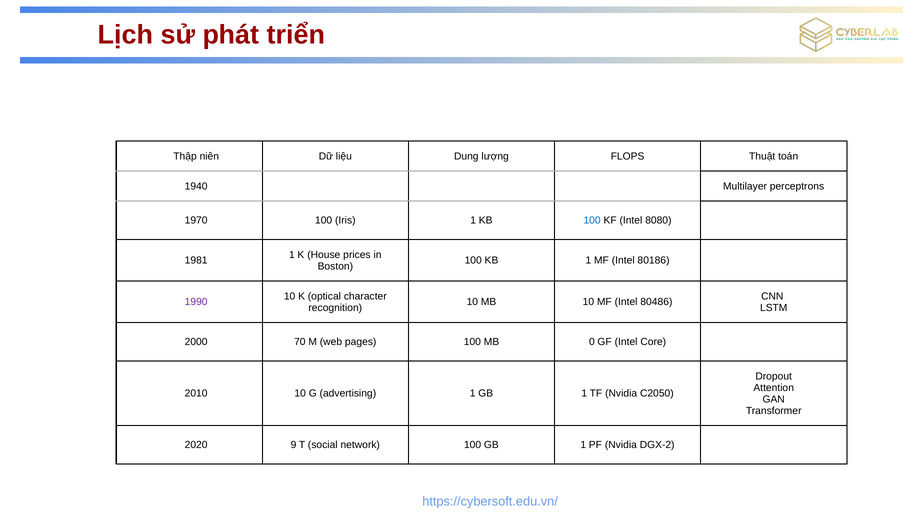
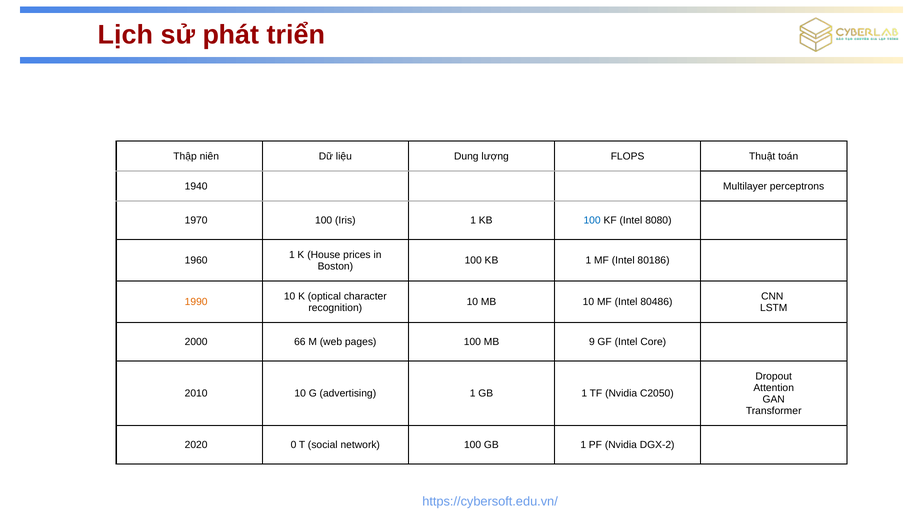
1981: 1981 -> 1960 (196, 261)
1990 colour: purple -> orange (196, 302)
70: 70 -> 66 (300, 342)
0: 0 -> 9 (592, 342)
9: 9 -> 0 (293, 445)
